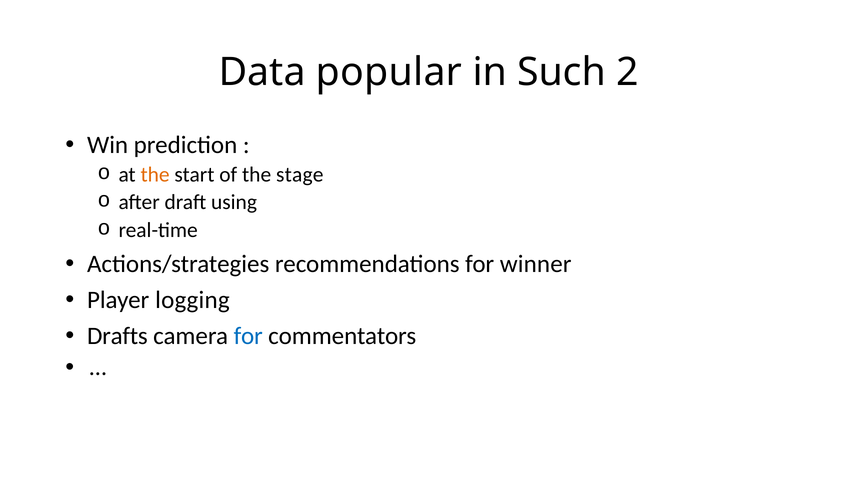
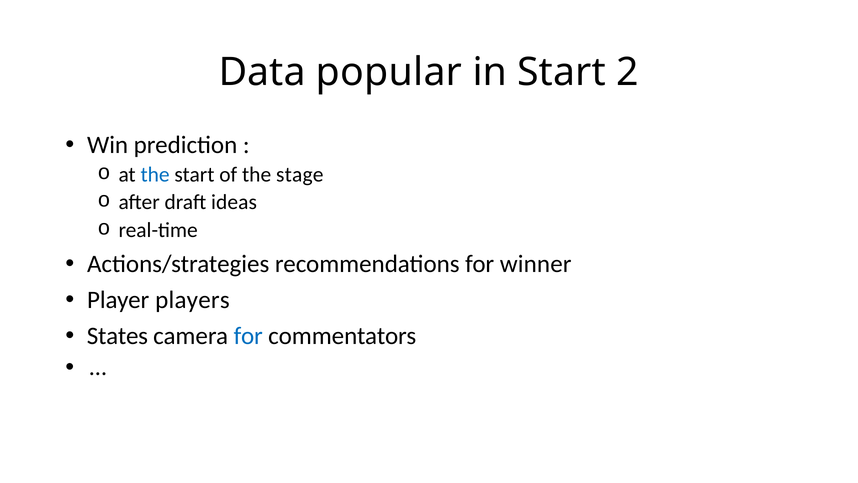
in Such: Such -> Start (561, 72)
the colour: orange -> blue (155, 175)
using: using -> ideas (234, 202)
logging: logging -> players (192, 300)
Drafts: Drafts -> States (117, 336)
